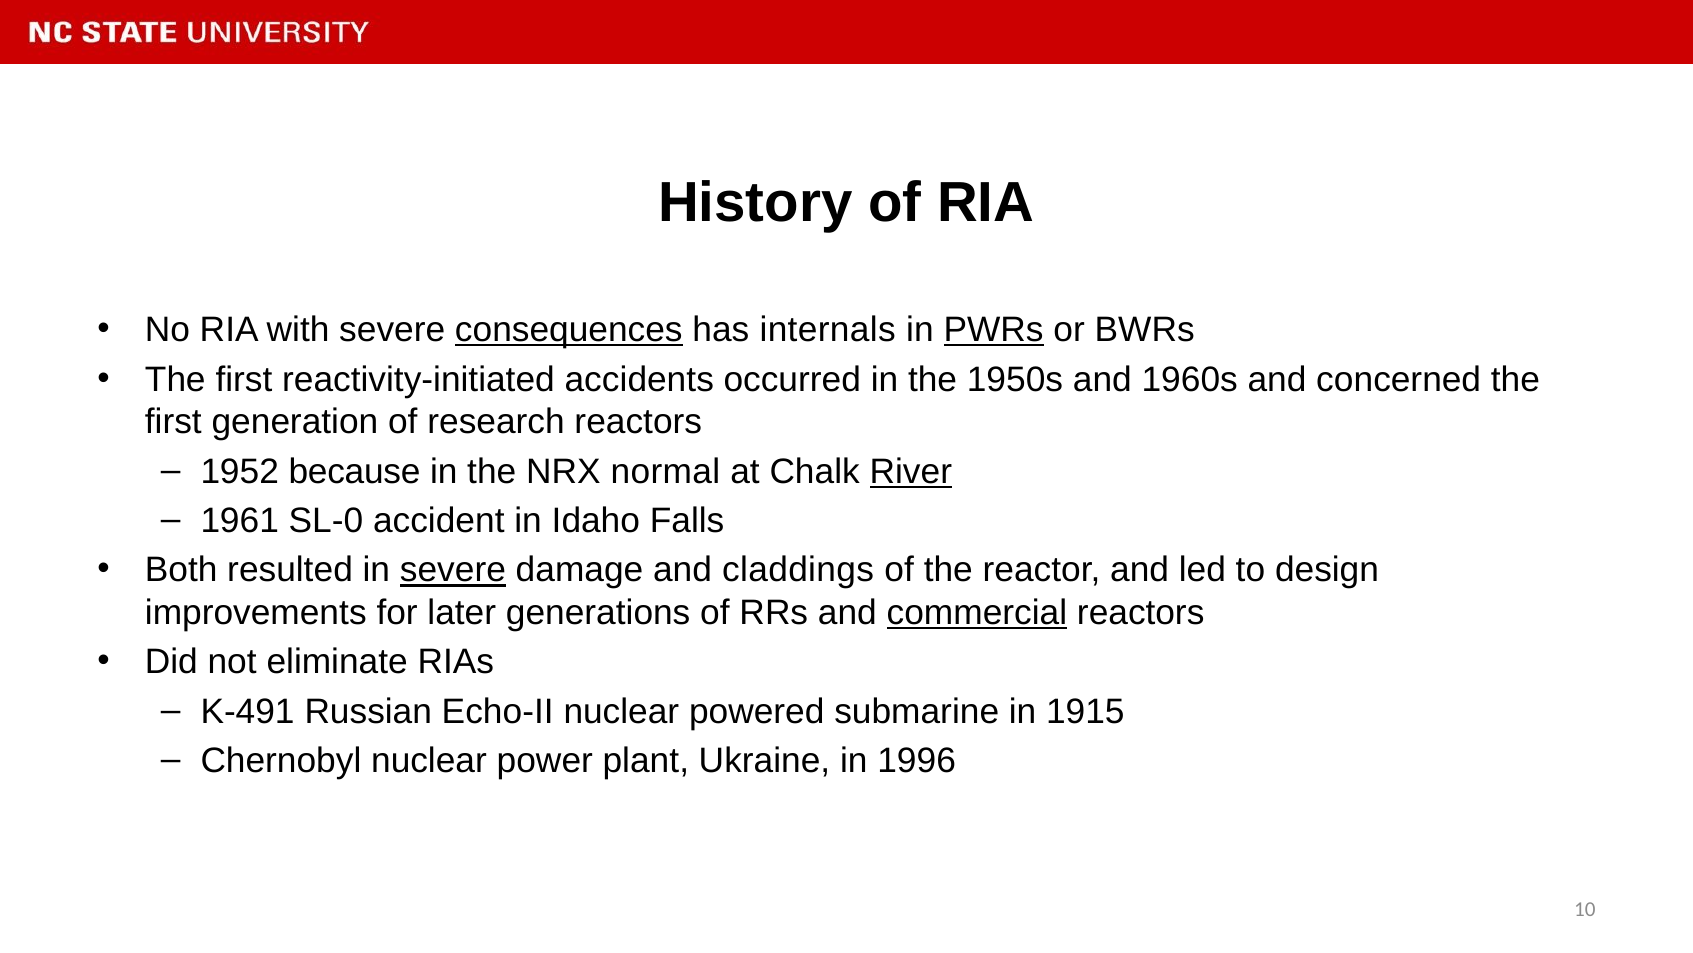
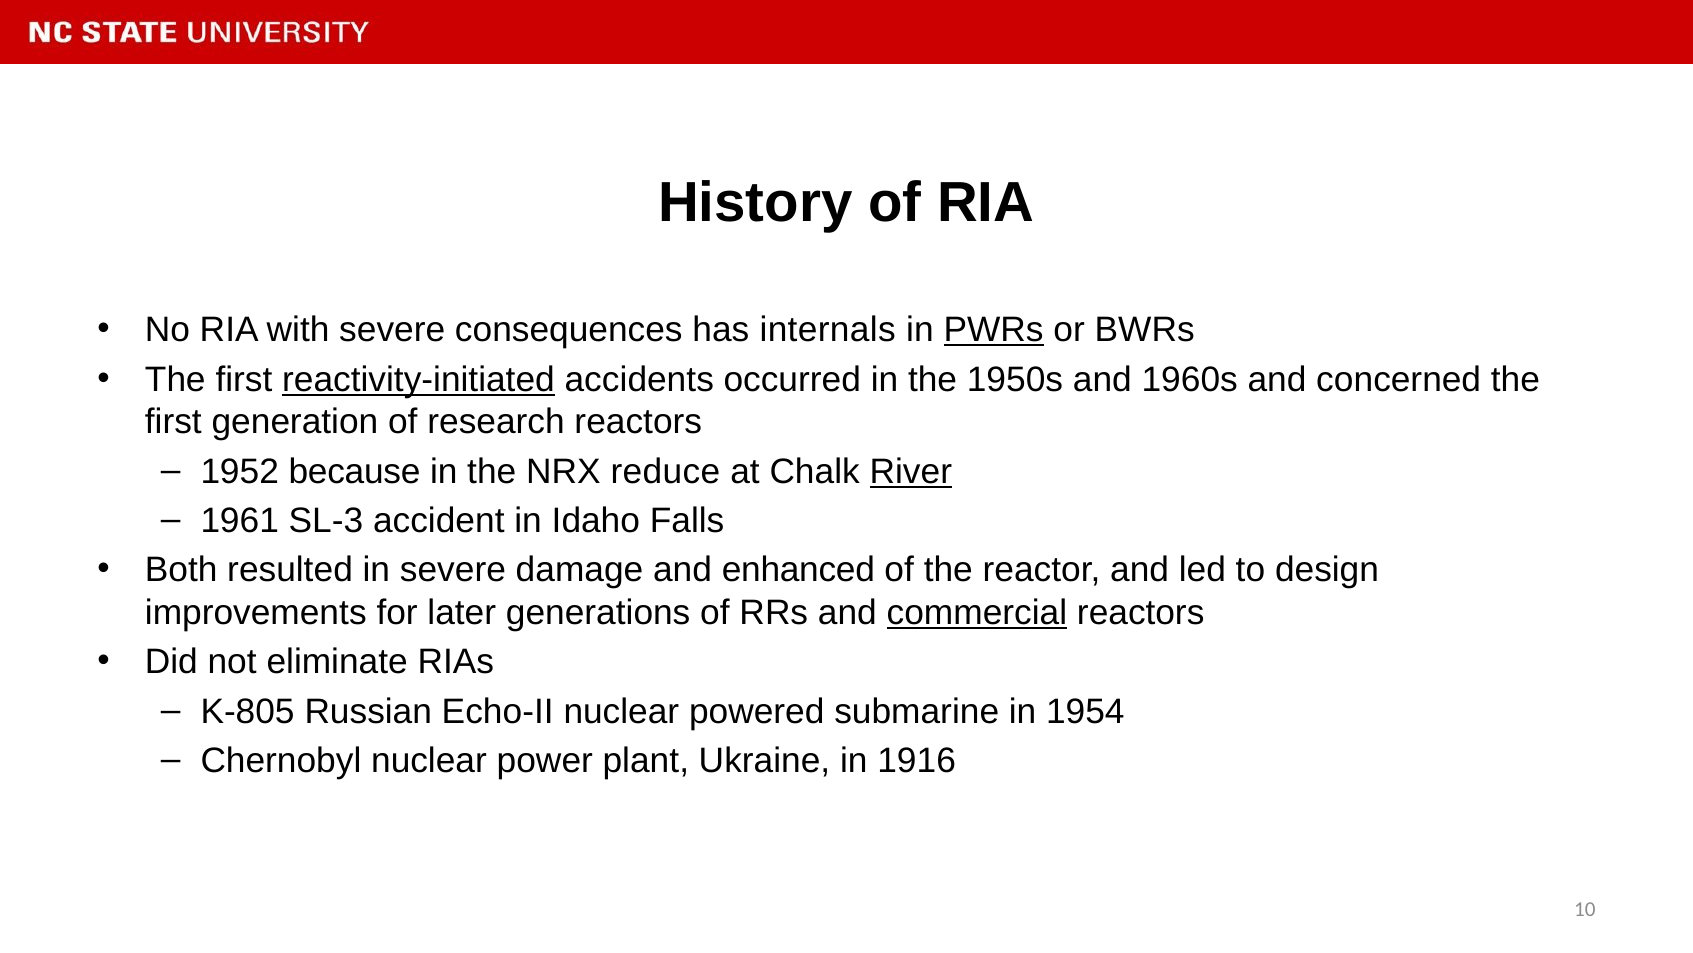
consequences underline: present -> none (569, 330)
reactivity-initiated underline: none -> present (418, 379)
normal: normal -> reduce (665, 471)
SL-0: SL-0 -> SL-3 (326, 520)
severe underline: present -> none (453, 570)
claddings: claddings -> enhanced (798, 570)
K-491: K-491 -> K-805 (248, 711)
1915: 1915 -> 1954 (1085, 711)
1996: 1996 -> 1916 (917, 760)
